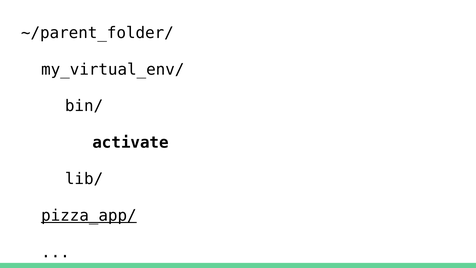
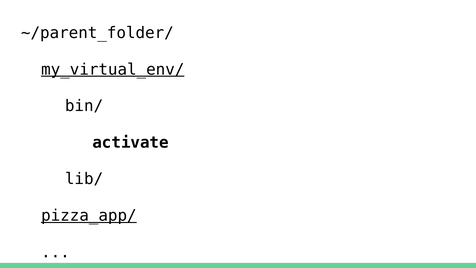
my_virtual_env/ underline: none -> present (113, 69)
